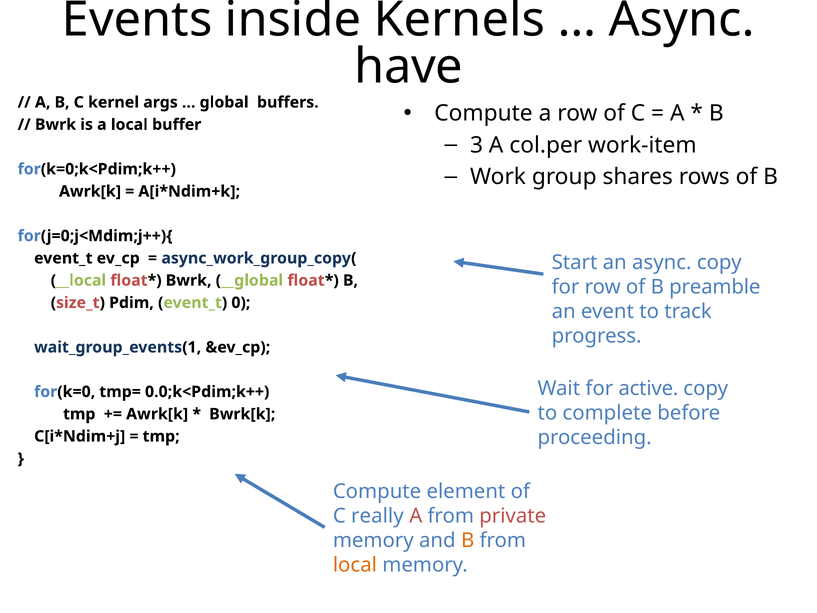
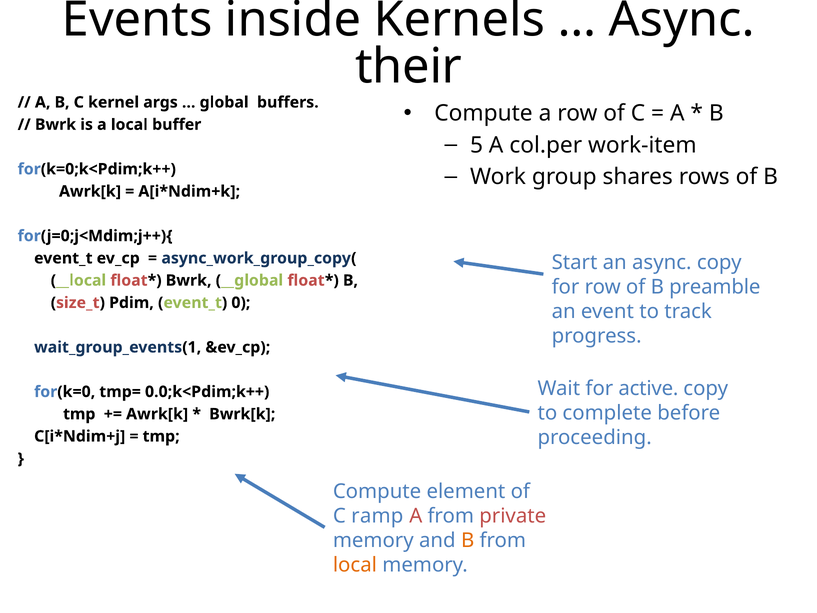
have: have -> their (409, 66)
3: 3 -> 5 (477, 145)
really: really -> ramp (377, 516)
